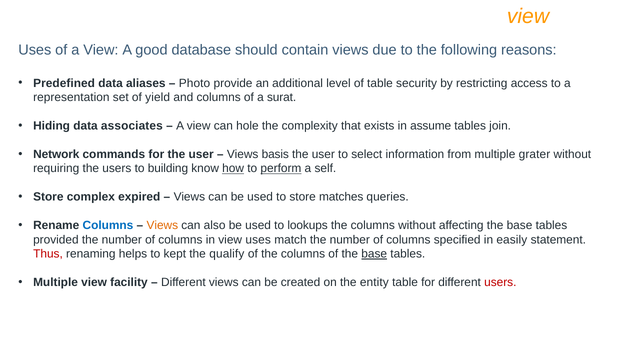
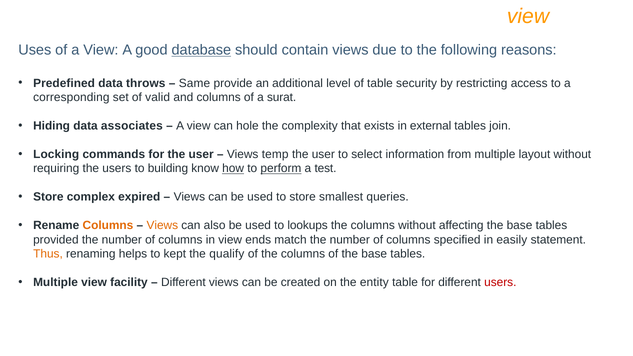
database underline: none -> present (201, 50)
aliases: aliases -> throws (146, 83)
Photo: Photo -> Same (195, 83)
representation: representation -> corresponding (71, 97)
yield: yield -> valid (158, 97)
assume: assume -> external (431, 126)
Network: Network -> Locking (56, 154)
basis: basis -> temp (275, 154)
grater: grater -> layout (534, 154)
self: self -> test (325, 169)
matches: matches -> smallest (341, 197)
Columns colour: blue -> orange (108, 226)
in view uses: uses -> ends (258, 240)
Thus colour: red -> orange (48, 254)
base underline: present -> none (374, 254)
